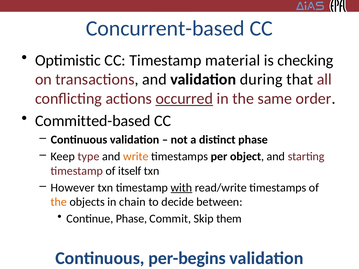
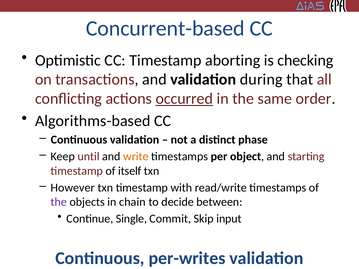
material: material -> aborting (233, 60)
Committed-based: Committed-based -> Algorithms-based (93, 121)
type: type -> until (89, 157)
with underline: present -> none (181, 188)
the colour: orange -> purple (59, 202)
Continue Phase: Phase -> Single (132, 219)
them: them -> input (229, 219)
per-begins: per-begins -> per-writes (187, 258)
